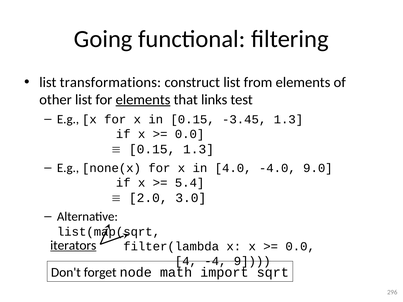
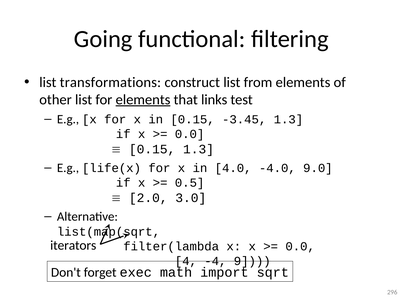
none(x: none(x -> life(x (112, 168)
5.4: 5.4 -> 0.5 (190, 183)
iterators underline: present -> none (73, 245)
node: node -> exec (136, 273)
